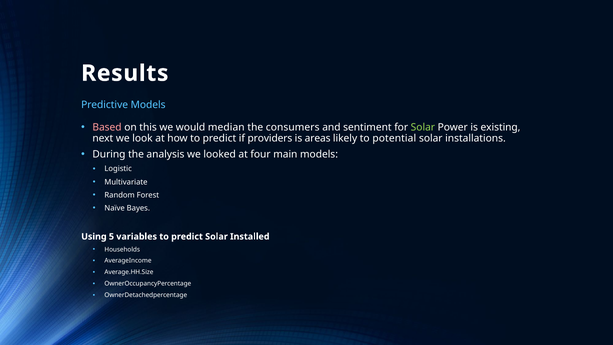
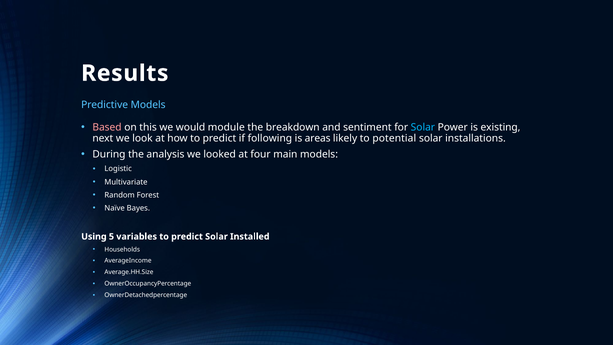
median: median -> module (226, 127)
consumers: consumers -> breakdown (293, 127)
Solar colour: light green -> light blue (423, 127)
providers: providers -> following (270, 138)
